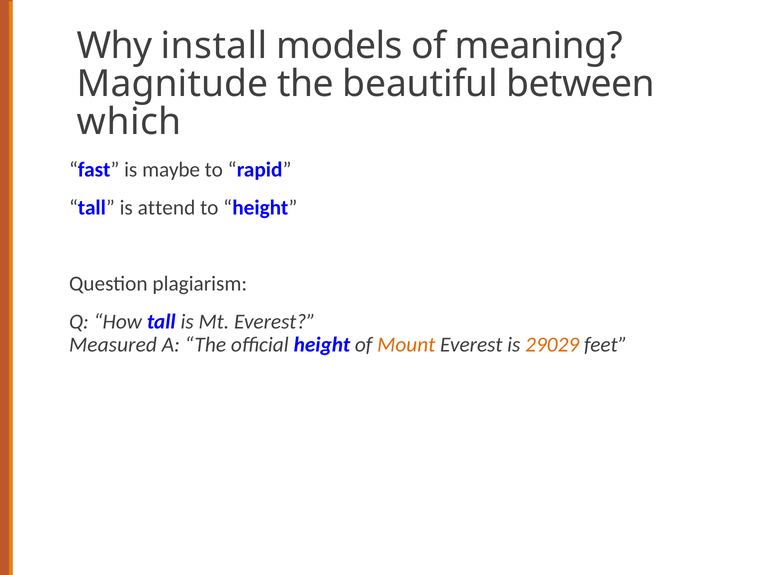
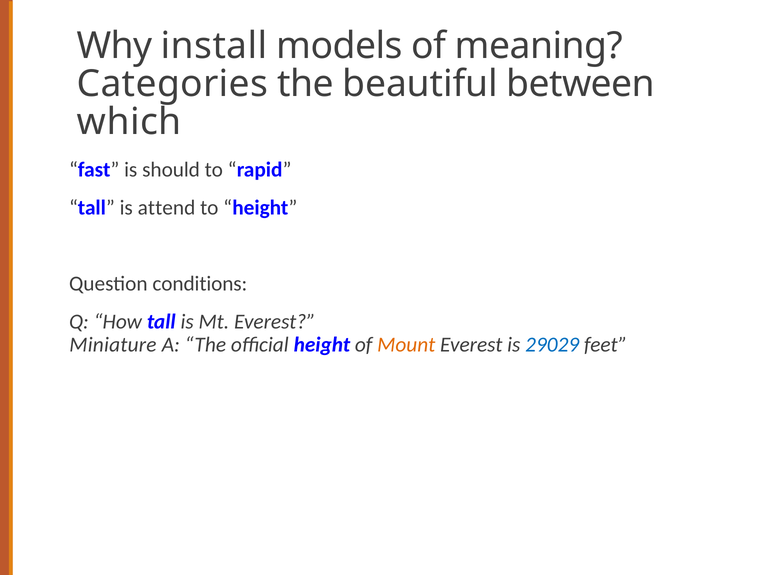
Magnitude: Magnitude -> Categories (172, 84)
maybe: maybe -> should (171, 170)
plagiarism: plagiarism -> conditions (200, 284)
Measured: Measured -> Miniature (113, 345)
29029 colour: orange -> blue (552, 345)
